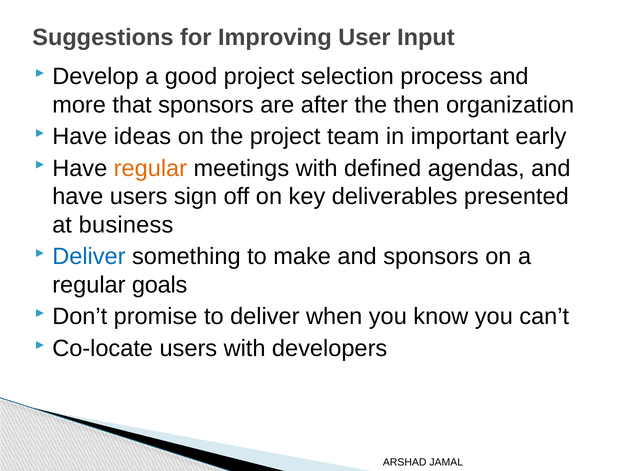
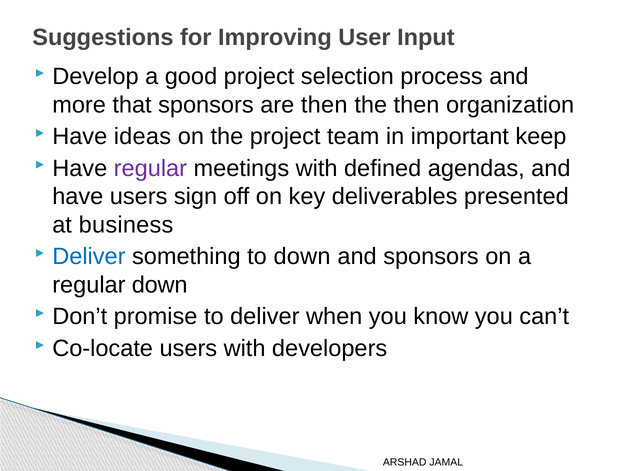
are after: after -> then (324, 105)
early: early -> keep (541, 137)
regular colour: orange -> purple (150, 168)
to make: make -> down (302, 257)
regular goals: goals -> down (160, 285)
